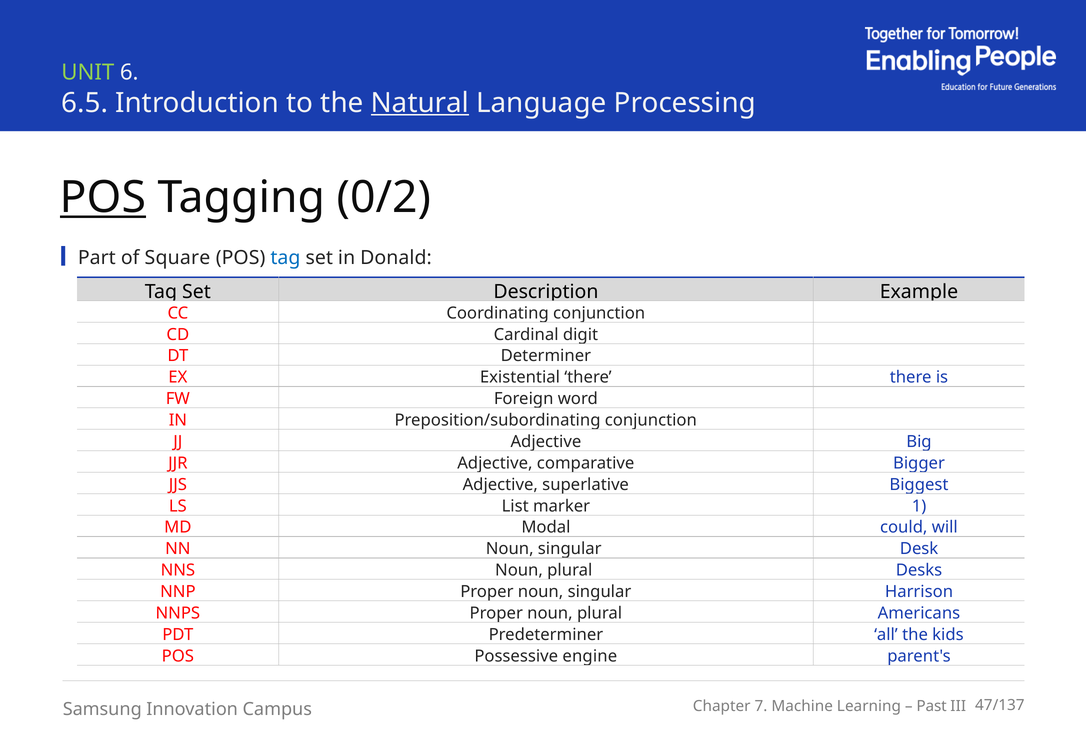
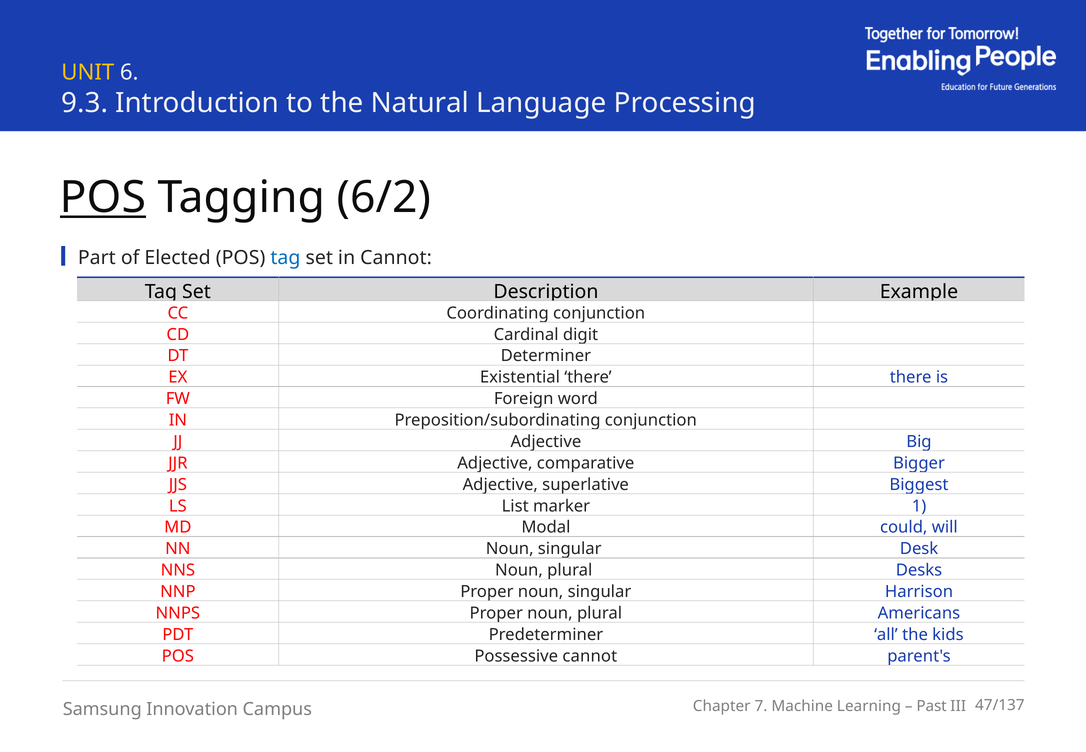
UNIT colour: light green -> yellow (88, 72)
6.5: 6.5 -> 9.3 (85, 103)
Natural underline: present -> none (420, 103)
0/2: 0/2 -> 6/2 (384, 197)
Square: Square -> Elected (178, 258)
in Donald: Donald -> Cannot (396, 258)
Possessive engine: engine -> cannot (590, 656)
